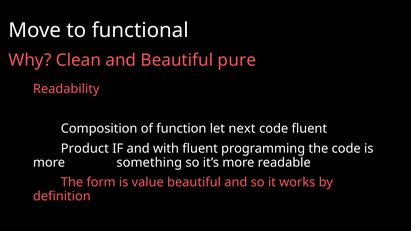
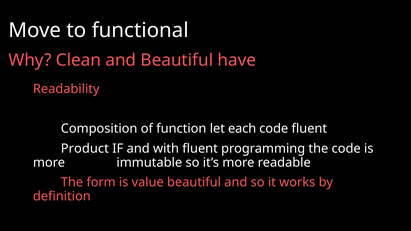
pure: pure -> have (237, 60)
next: next -> each (242, 129)
something: something -> immutable (149, 163)
